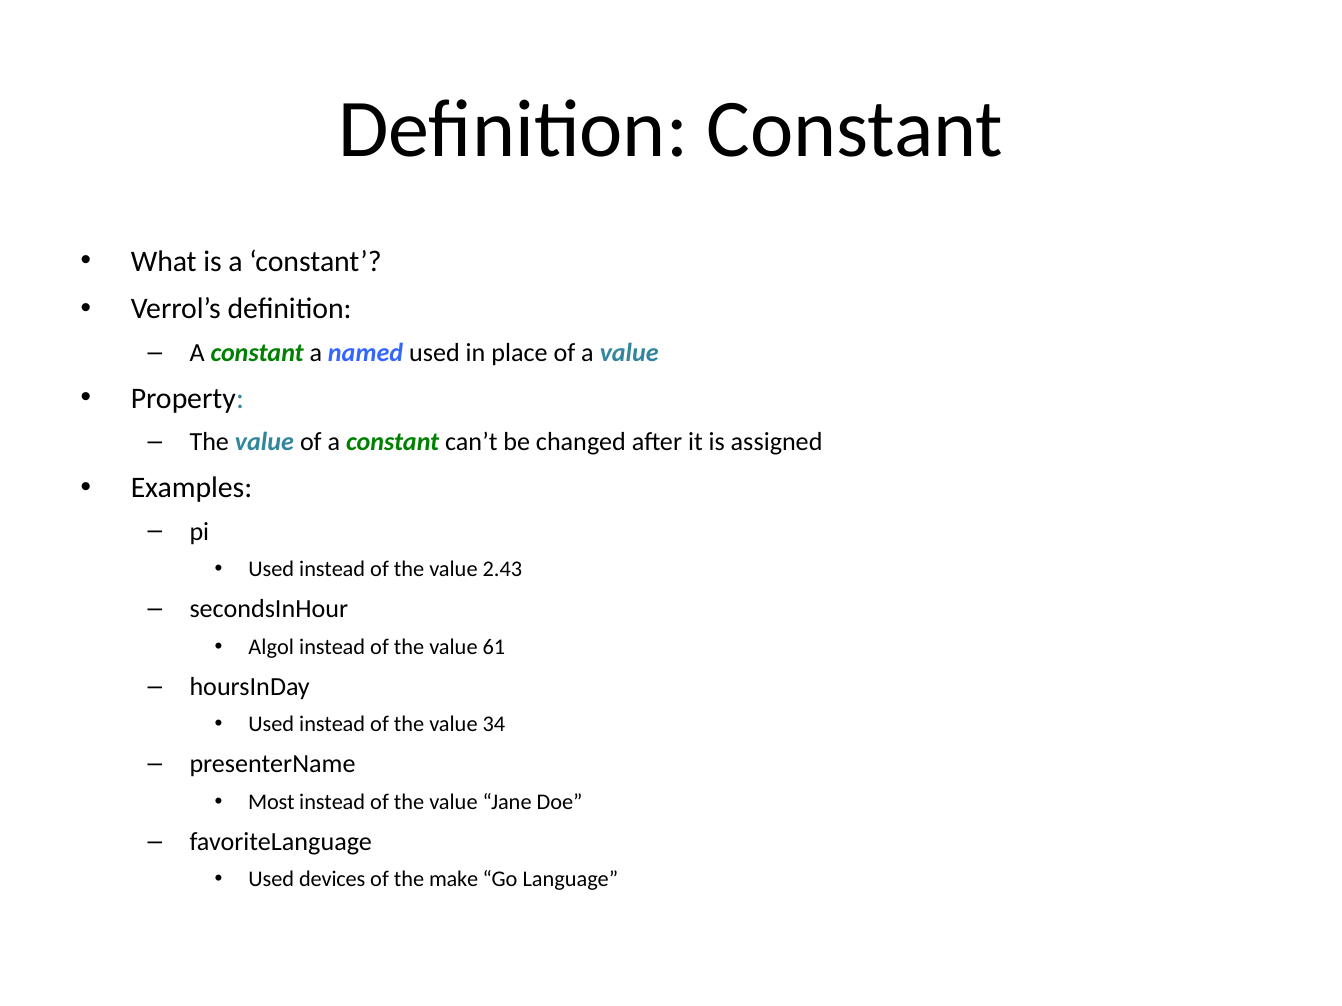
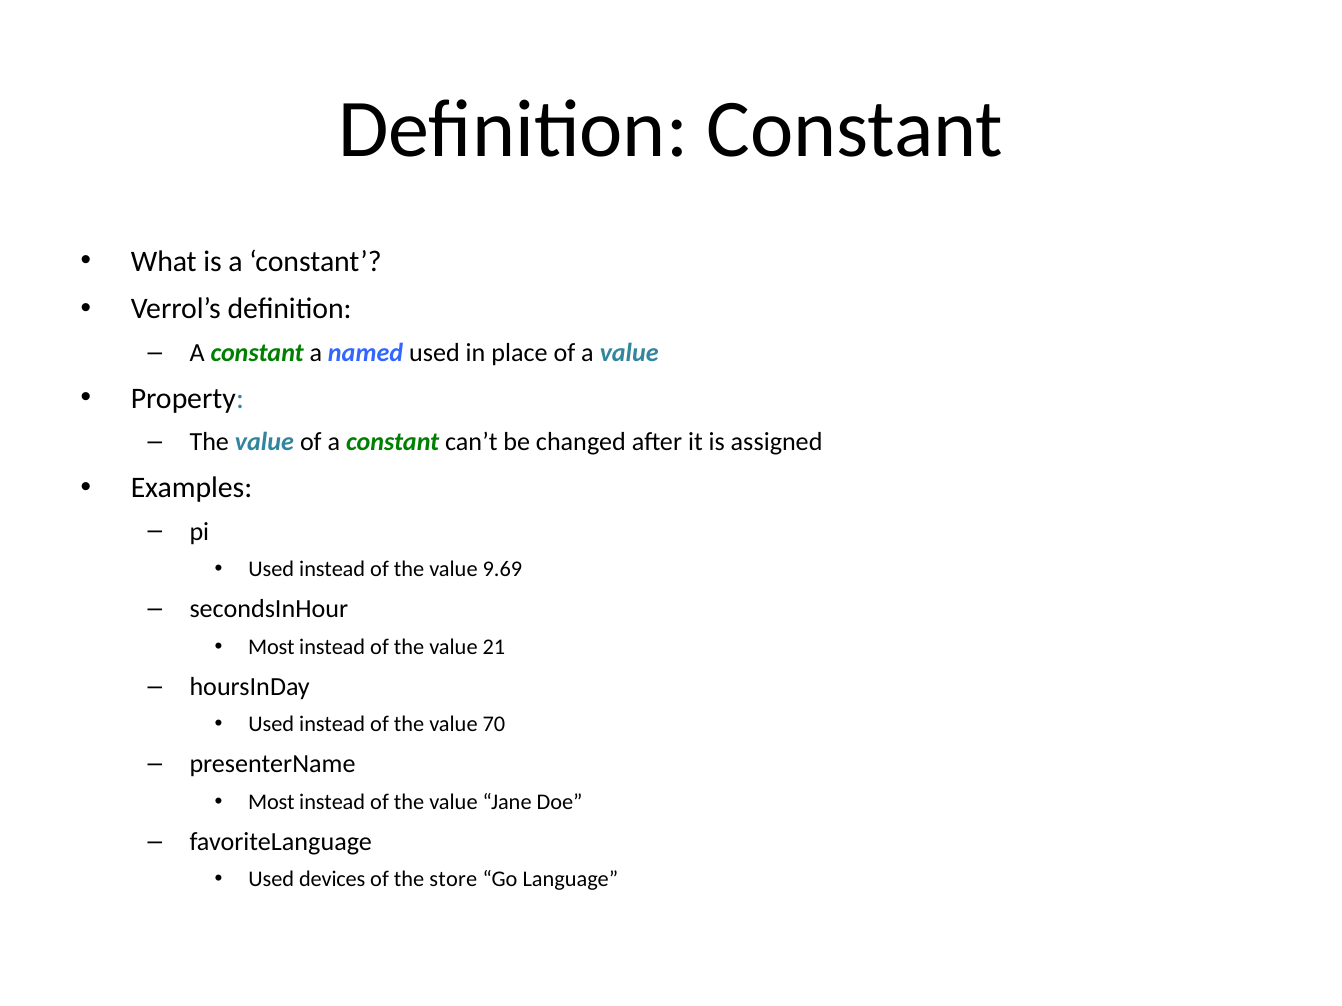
2.43: 2.43 -> 9.69 (502, 570)
Algol: Algol -> Most (271, 647)
61: 61 -> 21 (494, 647)
34: 34 -> 70 (494, 725)
make: make -> store (453, 880)
